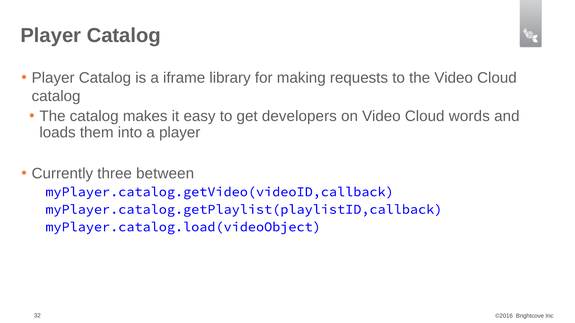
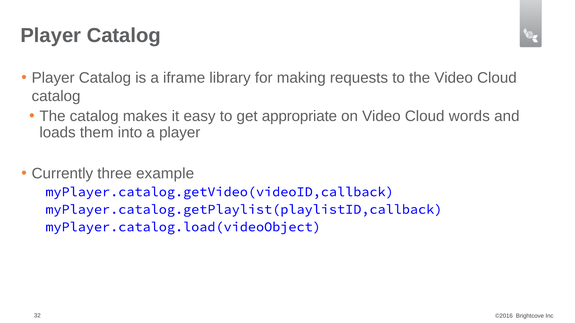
developers: developers -> appropriate (299, 116)
between: between -> example (165, 174)
